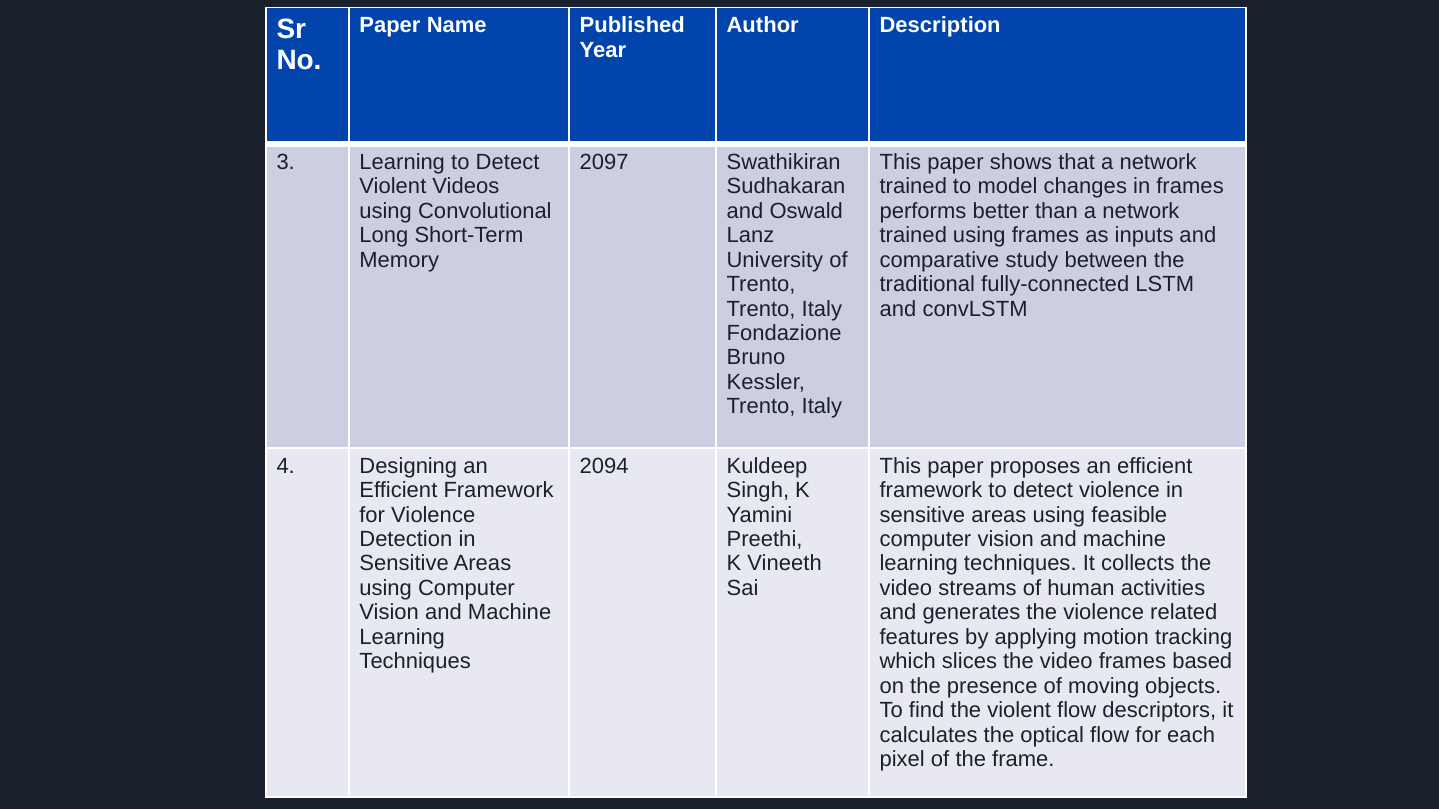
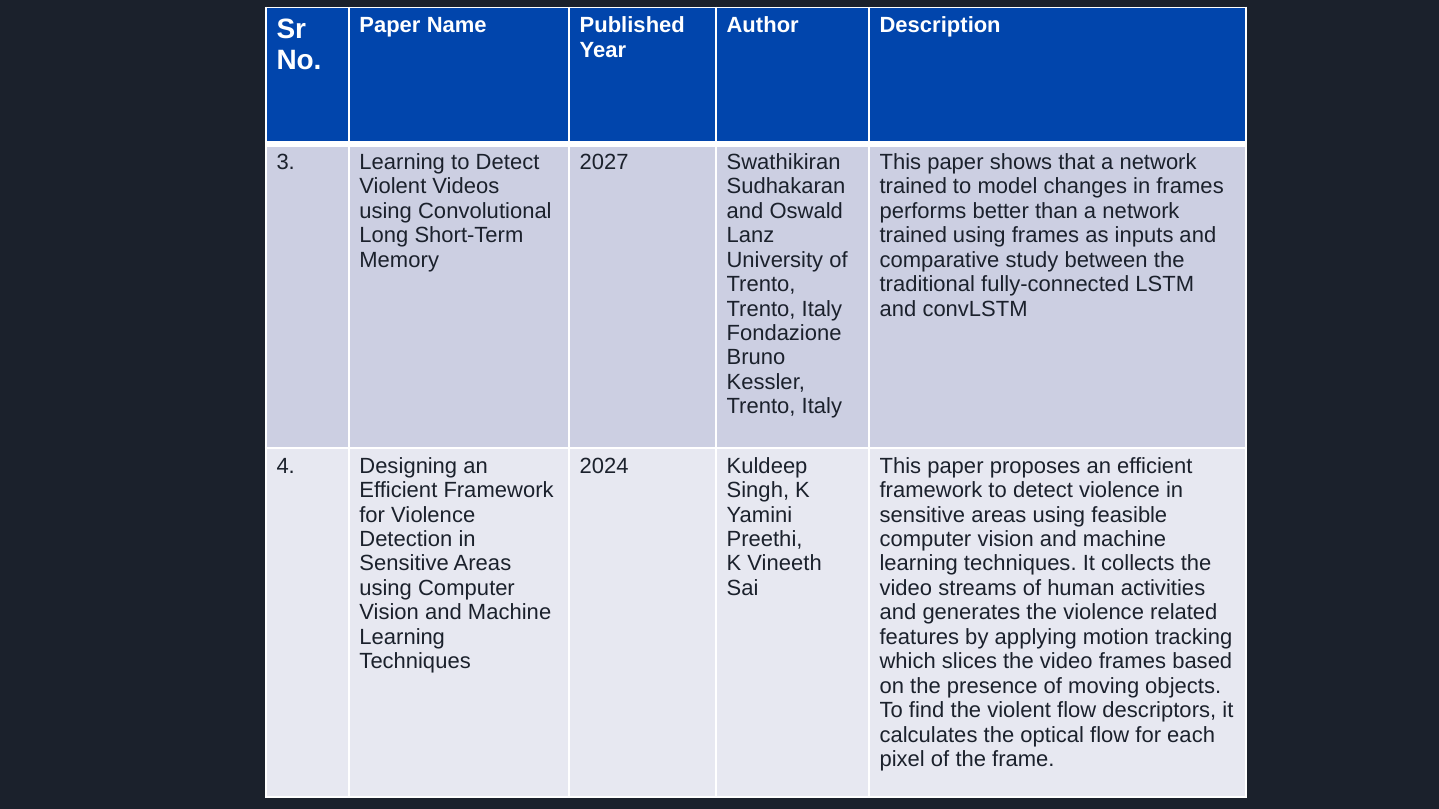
2097: 2097 -> 2027 (604, 162)
2094: 2094 -> 2024 (604, 466)
